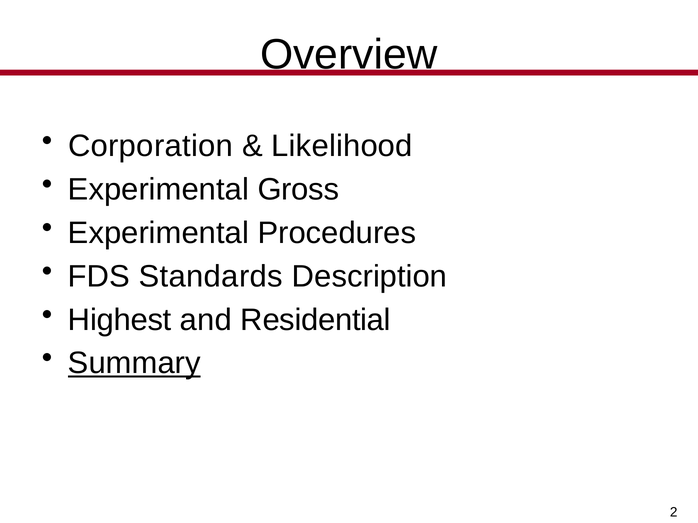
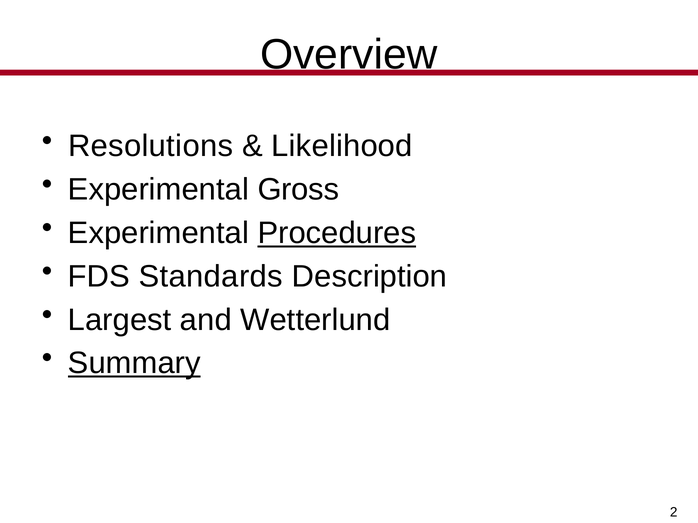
Corporation: Corporation -> Resolutions (151, 146)
Procedures underline: none -> present (337, 233)
Highest: Highest -> Largest (120, 320)
Residential: Residential -> Wetterlund (315, 320)
